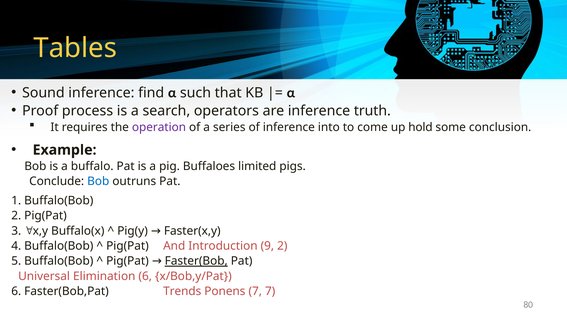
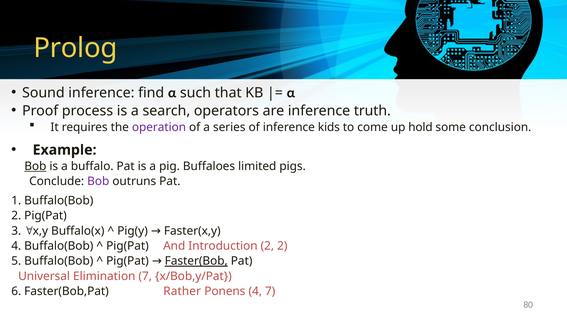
Tables: Tables -> Prolog (75, 48)
into: into -> kids (329, 127)
Bob underline: none -> present (35, 166)
Bob colour: blue -> purple (98, 181)
Introduction 9: 9 -> 2 (267, 246)
Elimination 6: 6 -> 7 (145, 276)
Trends: Trends -> Rather (182, 291)
Ponens 7: 7 -> 4 (255, 291)
